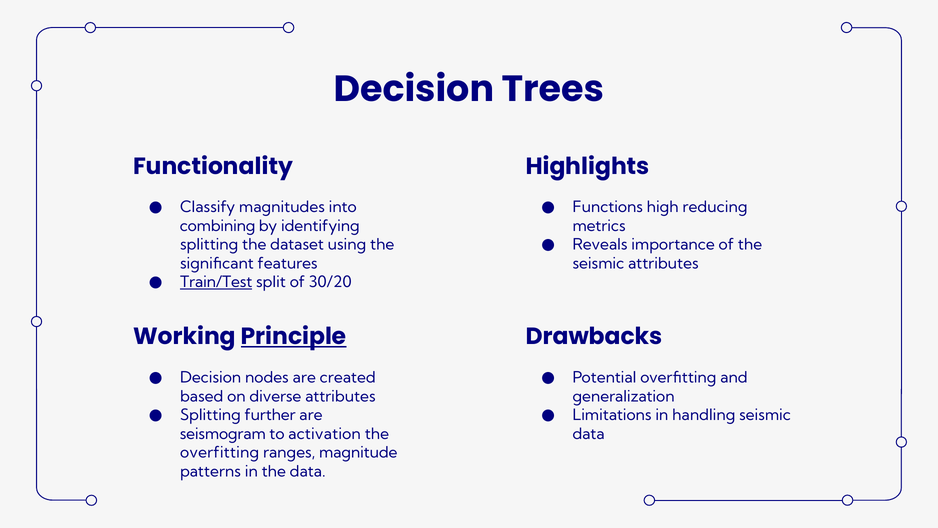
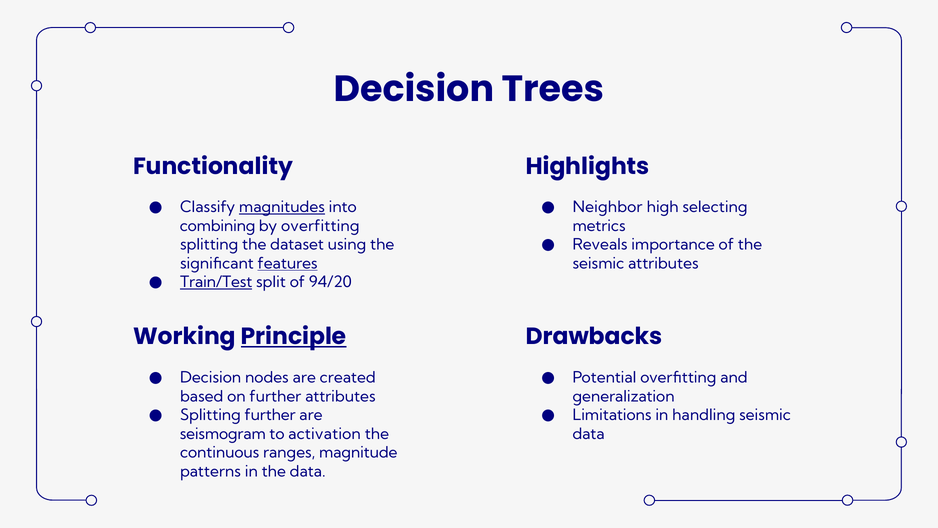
magnitudes underline: none -> present (282, 207)
Functions: Functions -> Neighbor (608, 207)
reducing: reducing -> selecting (715, 207)
by identifying: identifying -> overfitting (320, 226)
features underline: none -> present (288, 263)
30/20: 30/20 -> 94/20 (330, 282)
on diverse: diverse -> further (275, 396)
overfitting: overfitting -> continuous (220, 452)
